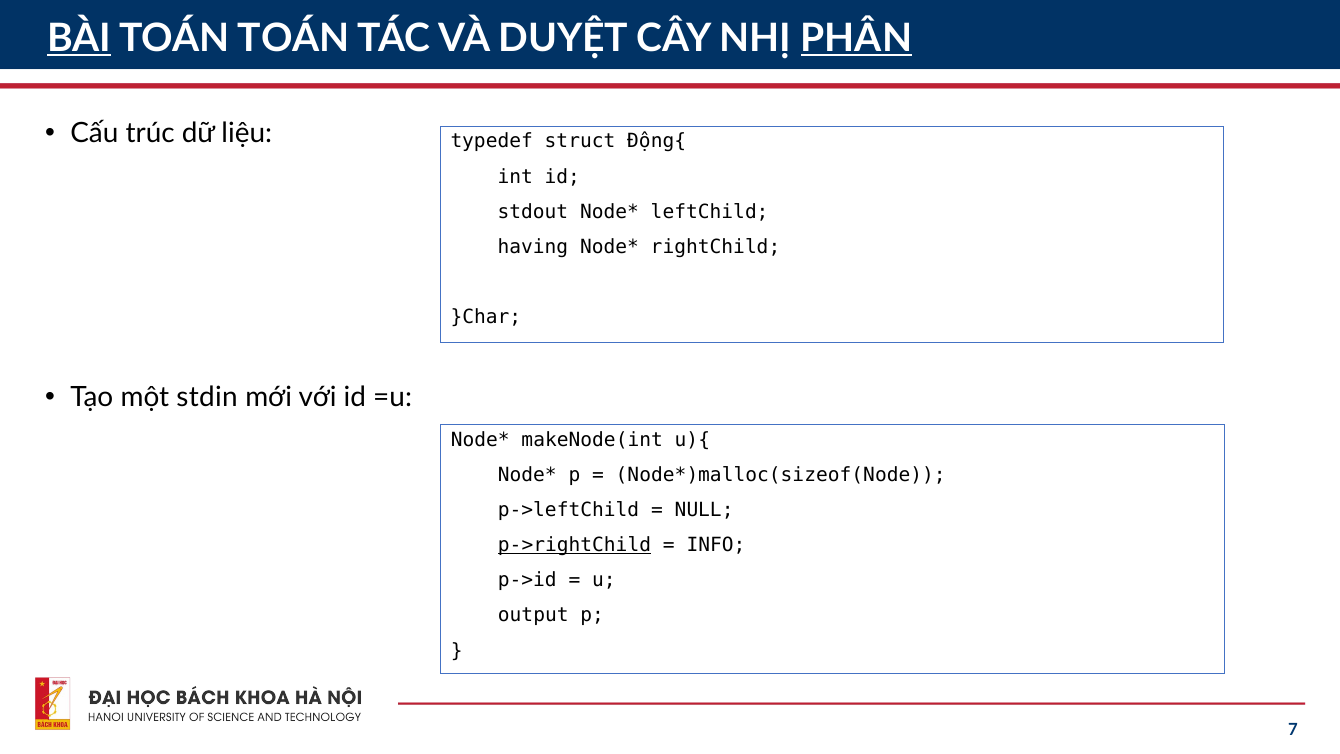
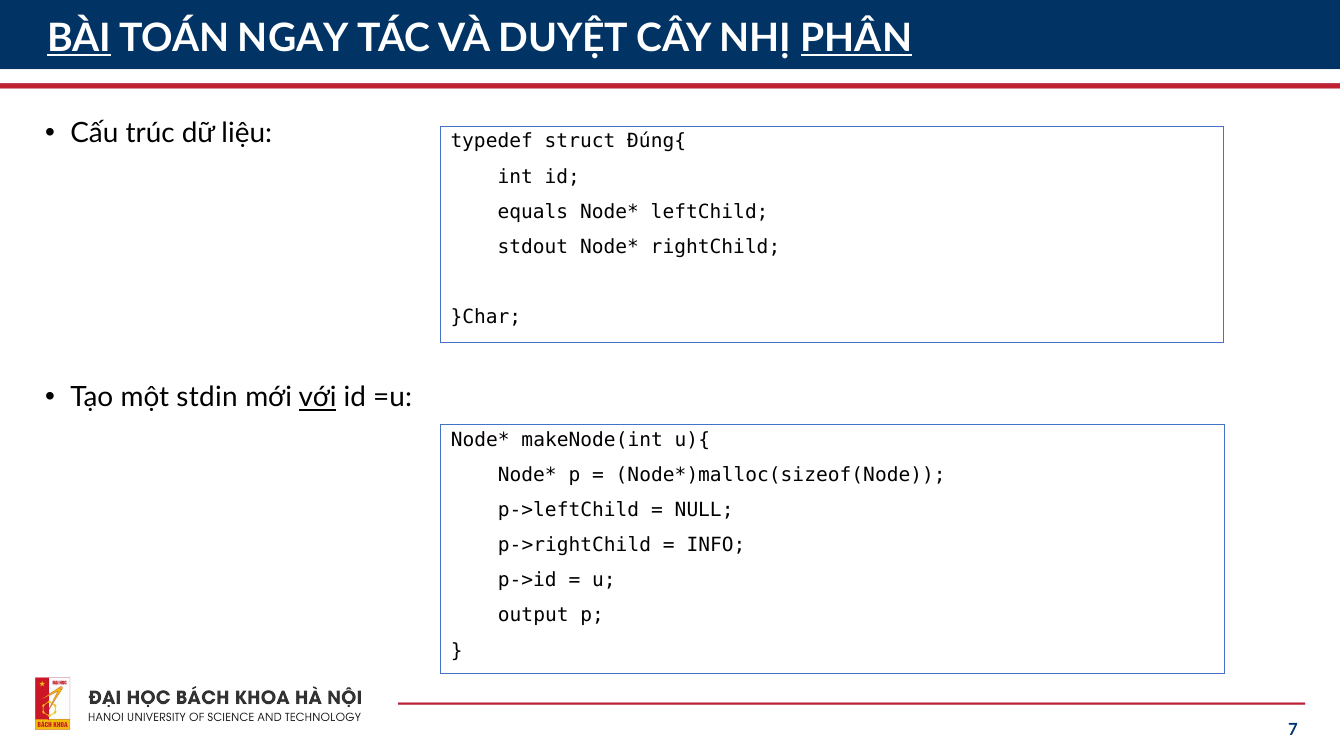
TOÁN TOÁN: TOÁN -> NGAY (294, 38)
Động{: Động{ -> Đúng{ (657, 141)
stdout: stdout -> equals (533, 212)
having: having -> stdout (533, 247)
với underline: none -> present (318, 398)
p->rightChild underline: present -> none (575, 545)
